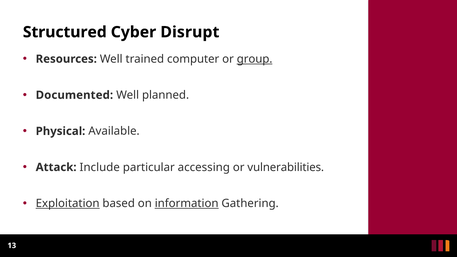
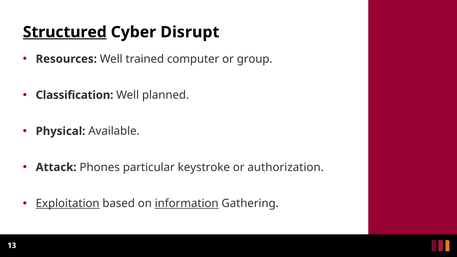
Structured underline: none -> present (65, 32)
group underline: present -> none (255, 59)
Documented: Documented -> Classification (75, 95)
Include: Include -> Phones (100, 167)
accessing: accessing -> keystroke (204, 167)
vulnerabilities: vulnerabilities -> authorization (286, 167)
